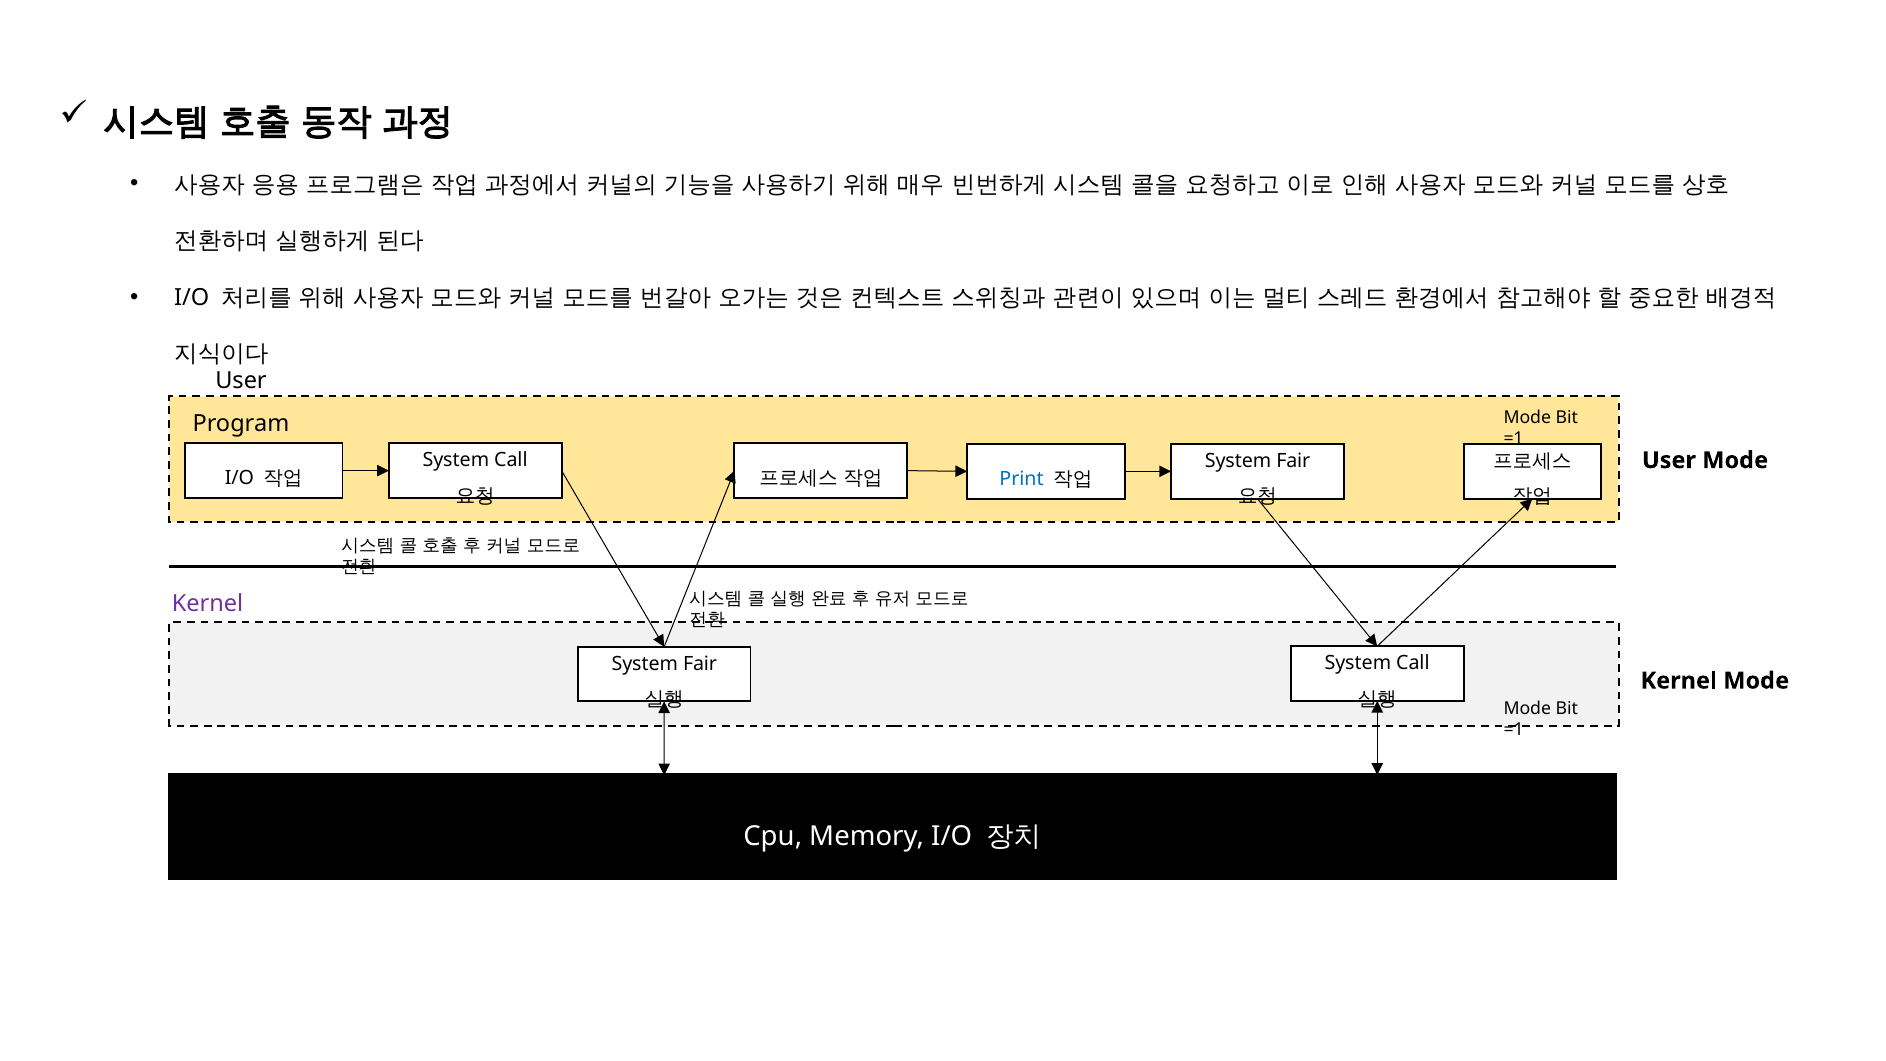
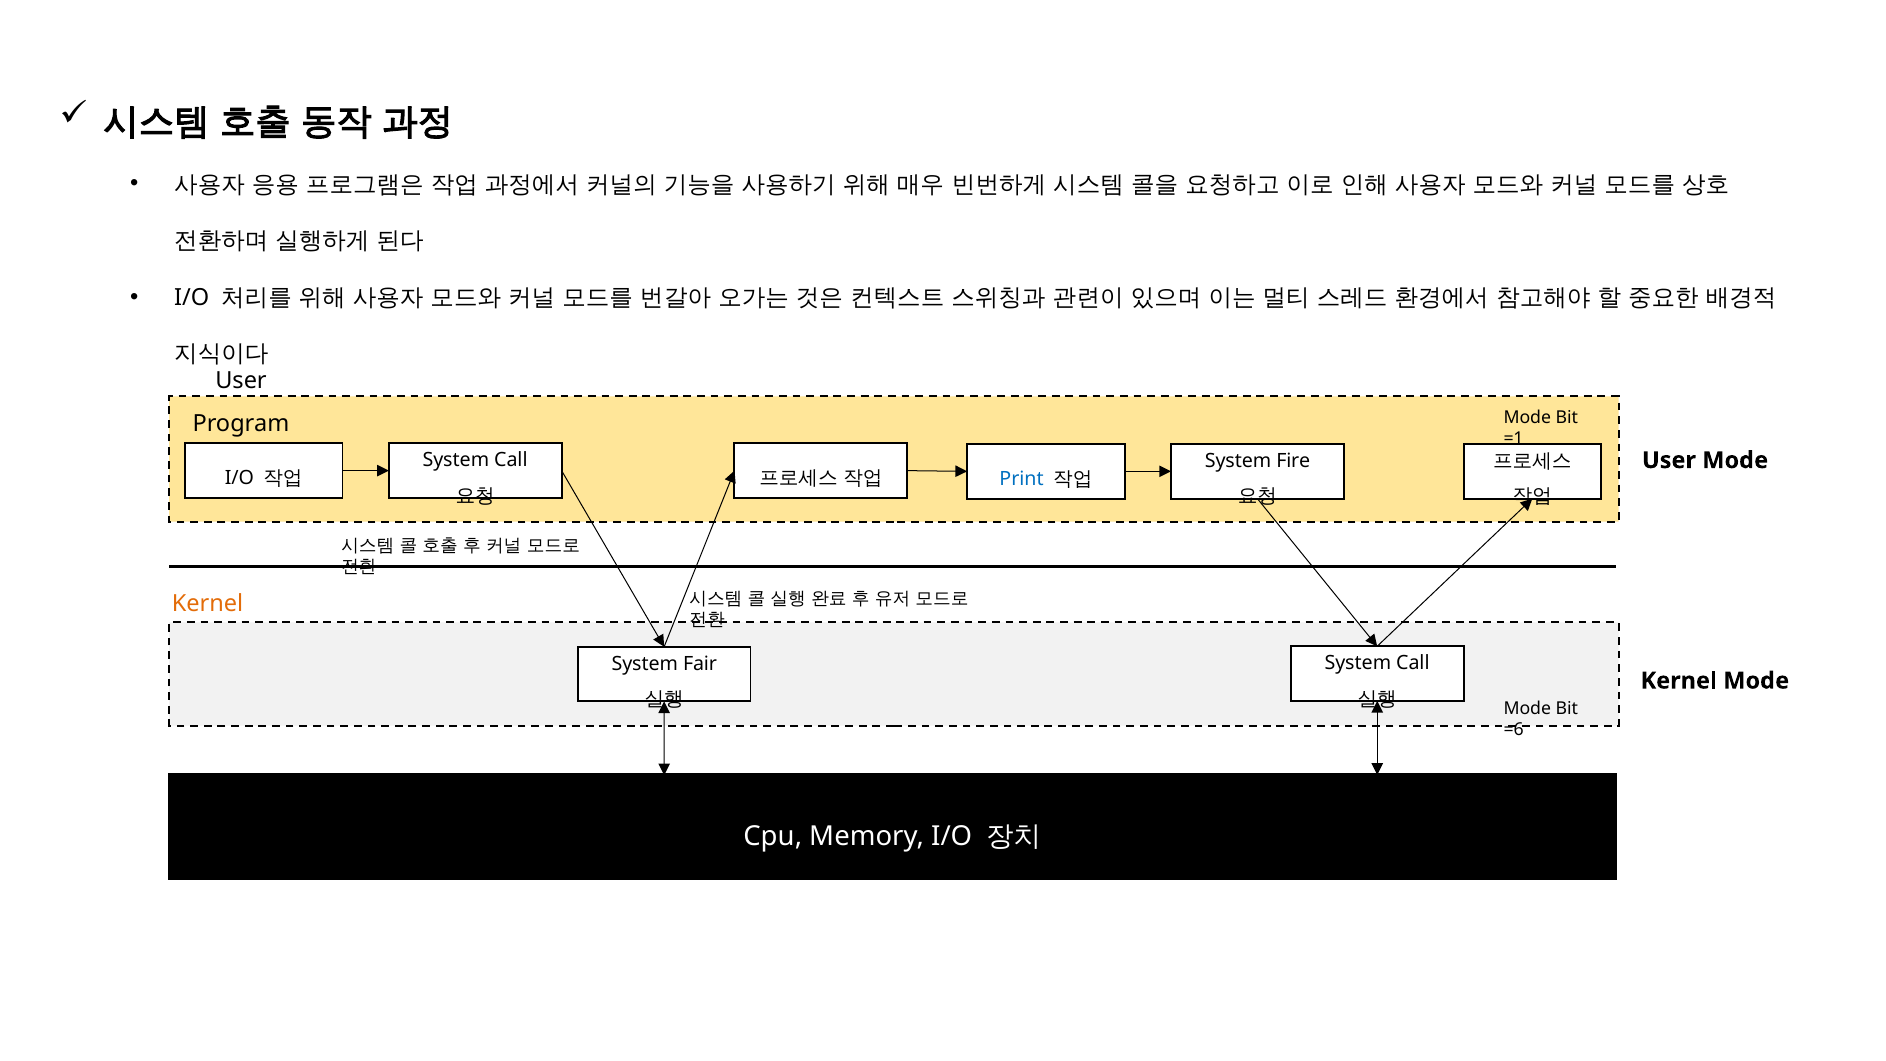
Fair: Fair -> Fire (1293, 461)
Kernel colour: purple -> orange (208, 604)
=1: =1 -> =6 (1514, 730)
